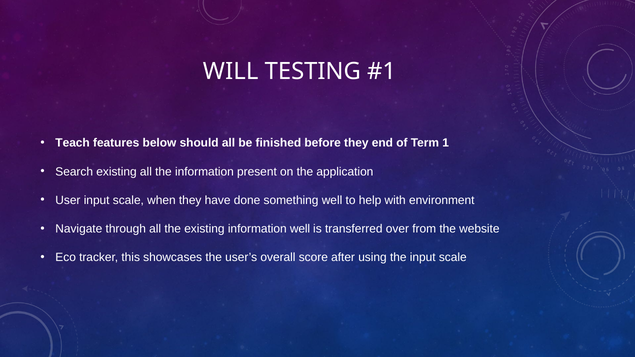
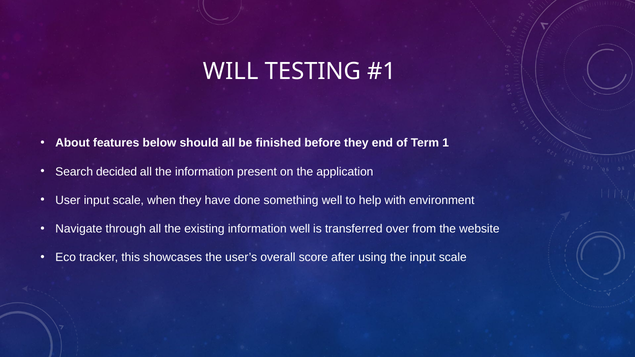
Teach: Teach -> About (73, 143)
Search existing: existing -> decided (117, 172)
